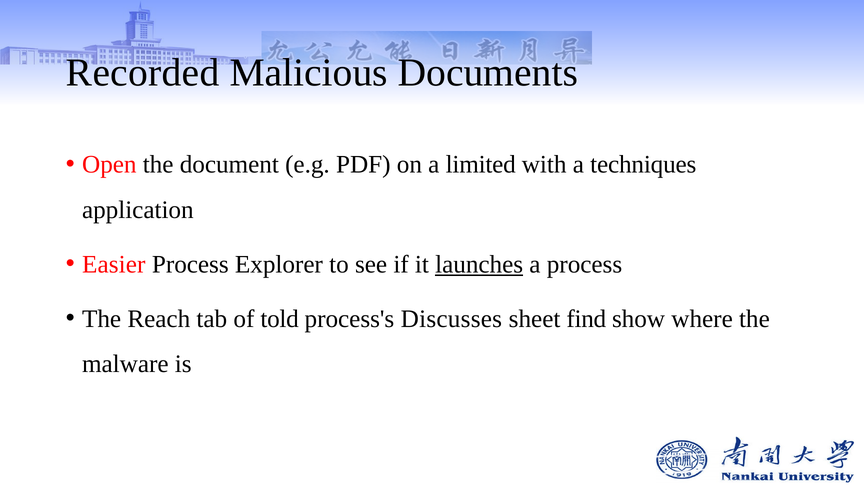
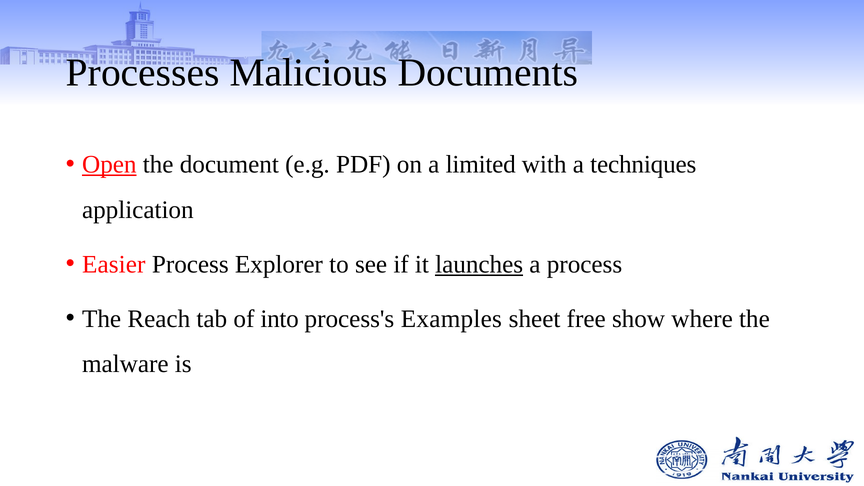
Recorded: Recorded -> Processes (143, 73)
Open underline: none -> present (109, 165)
told: told -> into (280, 319)
Discusses: Discusses -> Examples (451, 319)
find: find -> free (586, 319)
